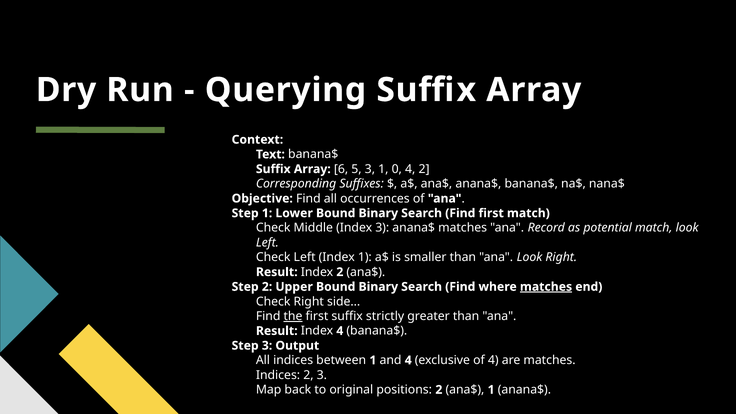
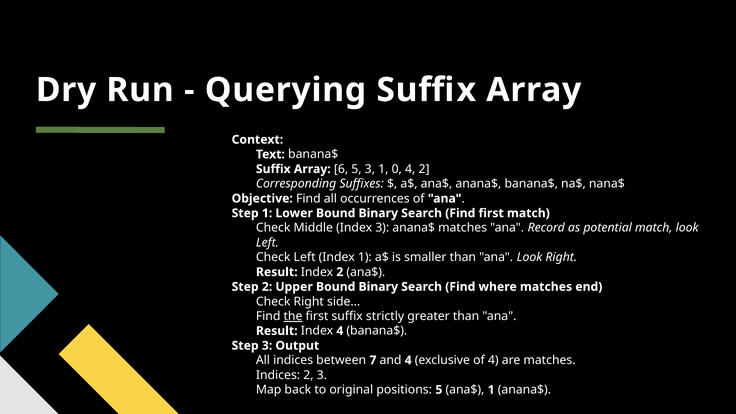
matches underline: present -> none (546, 287)
between 1: 1 -> 7 (373, 360)
positions 2: 2 -> 5 (439, 390)
